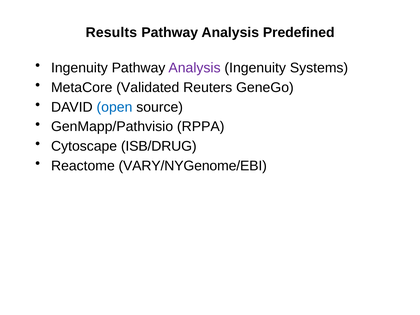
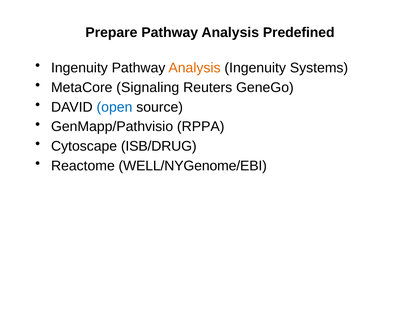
Results: Results -> Prepare (111, 33)
Analysis colour: purple -> orange (195, 68)
Validated: Validated -> Signaling (148, 88)
VARY/NYGenome/EBI: VARY/NYGenome/EBI -> WELL/NYGenome/EBI (193, 166)
